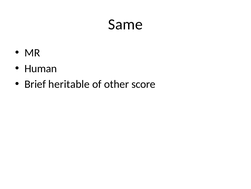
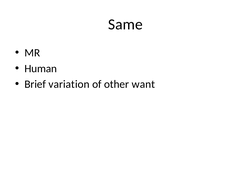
heritable: heritable -> variation (69, 84)
score: score -> want (143, 84)
